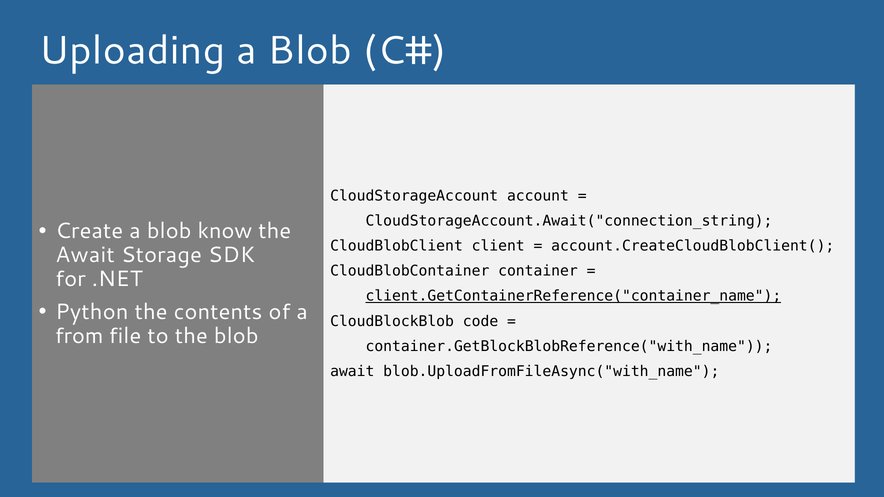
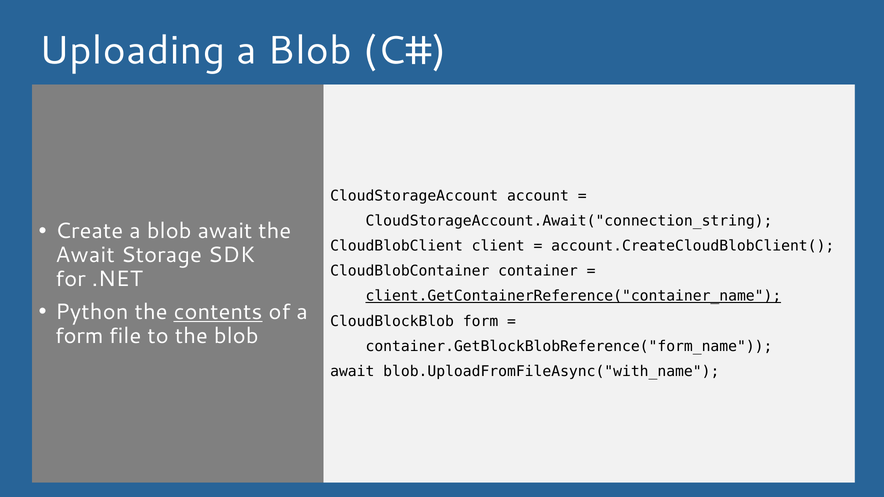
blob know: know -> await (225, 231)
contents underline: none -> present (218, 312)
CloudBlockBlob code: code -> form (481, 321)
from: from -> form (79, 336)
container.GetBlockBlobReference("with_name: container.GetBlockBlobReference("with_name -> container.GetBlockBlobReference("form_name (569, 346)
